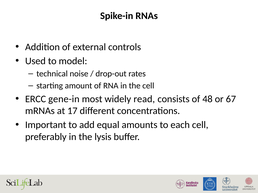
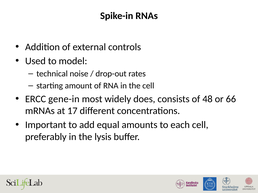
read: read -> does (144, 99)
67: 67 -> 66 (231, 99)
